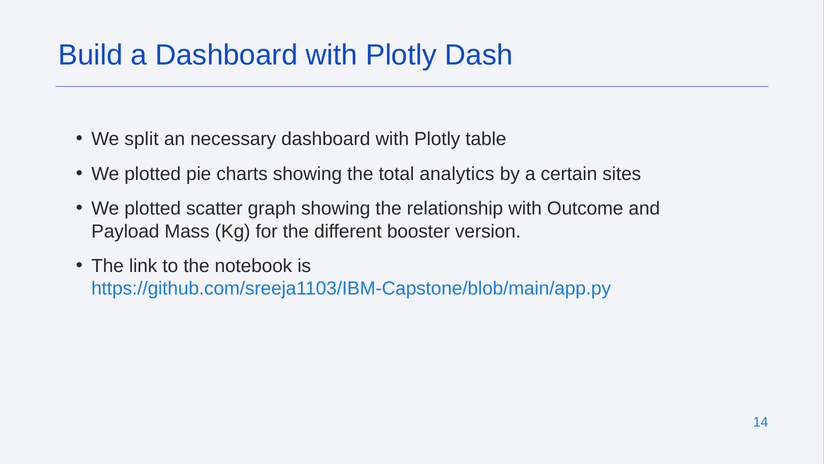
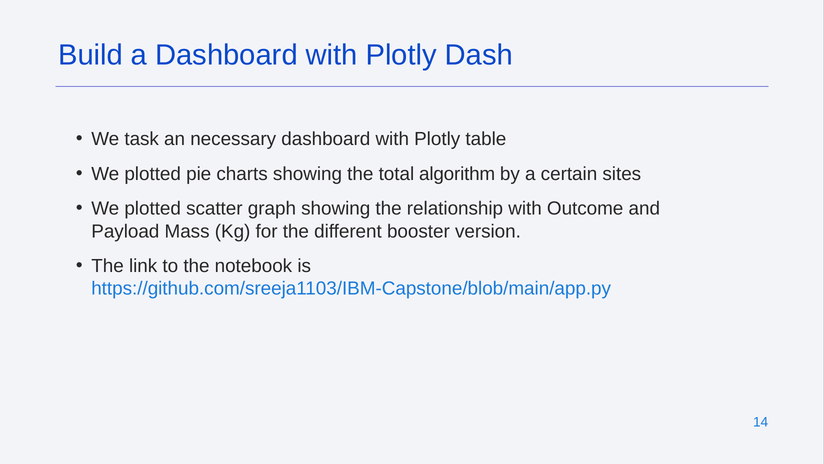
split: split -> task (142, 139)
analytics: analytics -> algorithm (457, 174)
